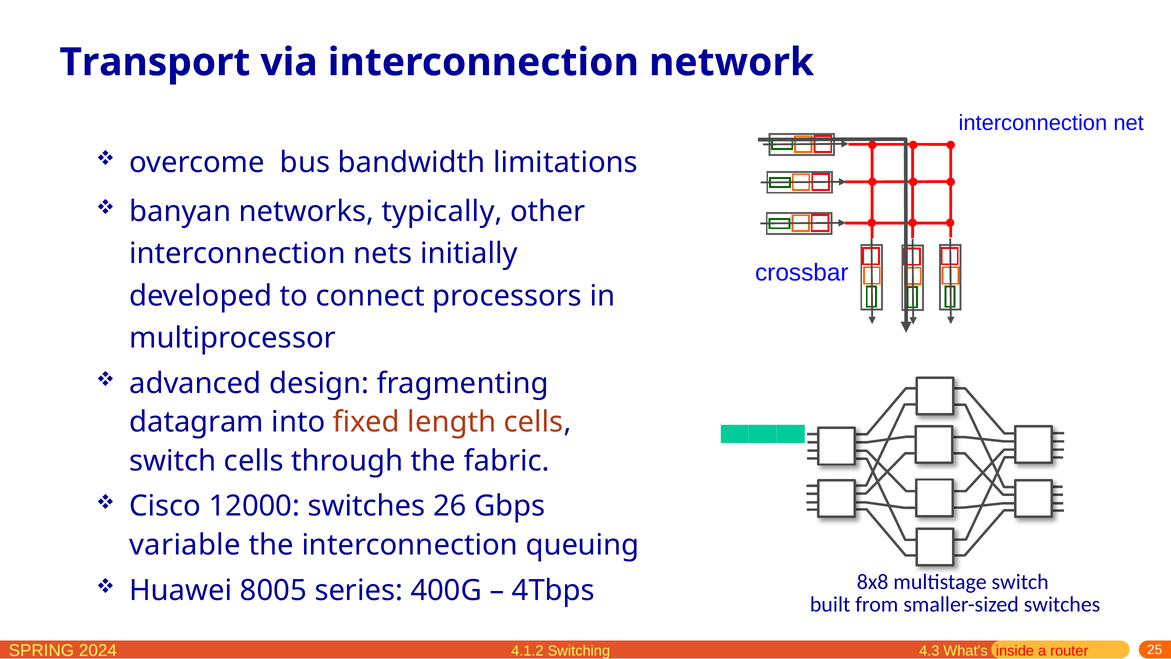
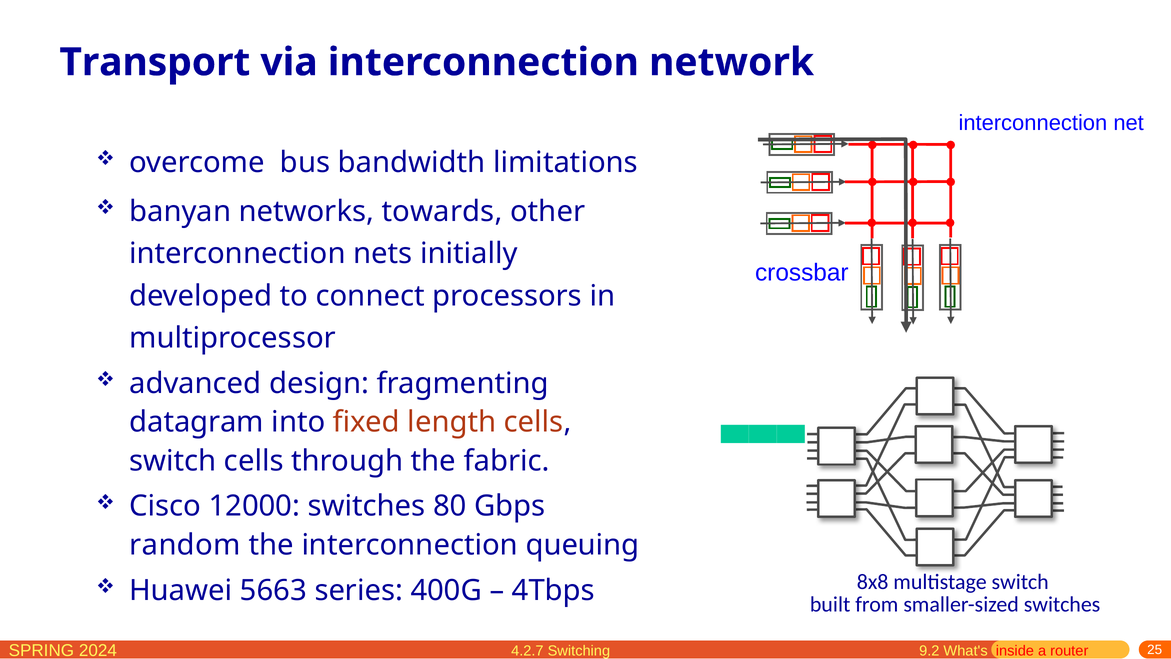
typically: typically -> towards (442, 211)
26: 26 -> 80 (450, 506)
variable: variable -> random (185, 545)
8005: 8005 -> 5663 (273, 590)
4.1.2: 4.1.2 -> 4.2.7 (527, 650)
4.3: 4.3 -> 9.2 (929, 650)
